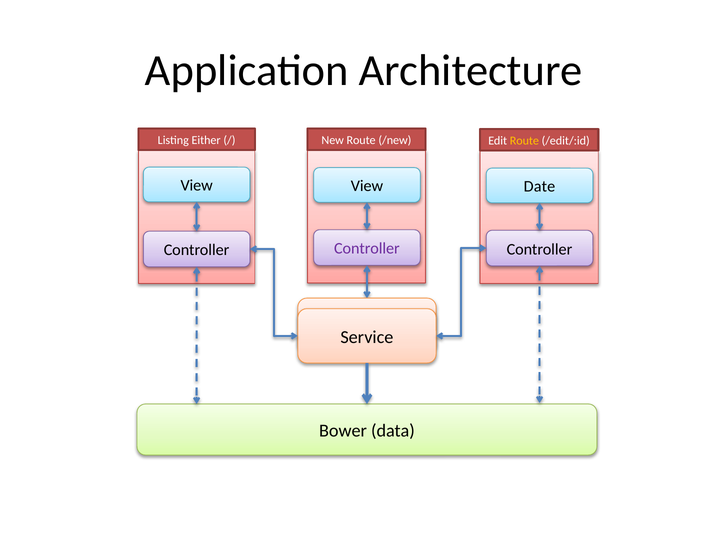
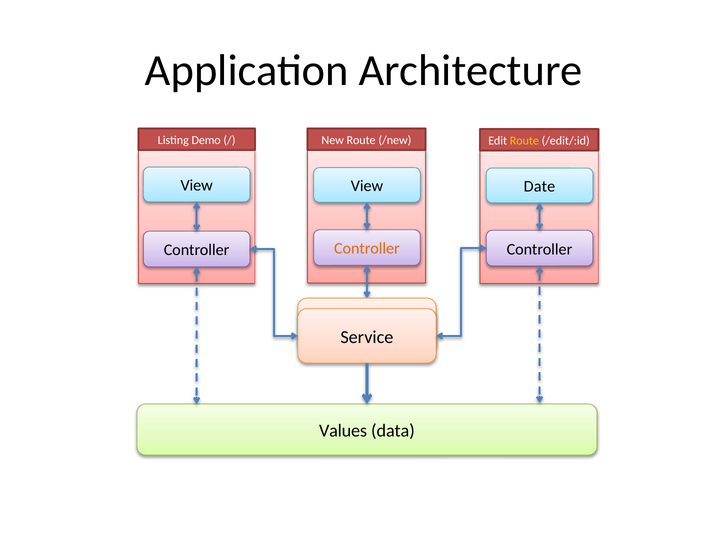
Either: Either -> Demo (206, 140)
Controller colour: purple -> orange (367, 249)
Bower: Bower -> Values (343, 431)
